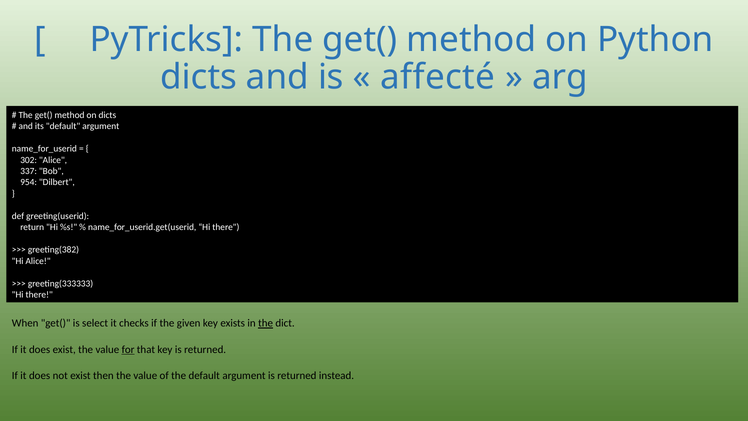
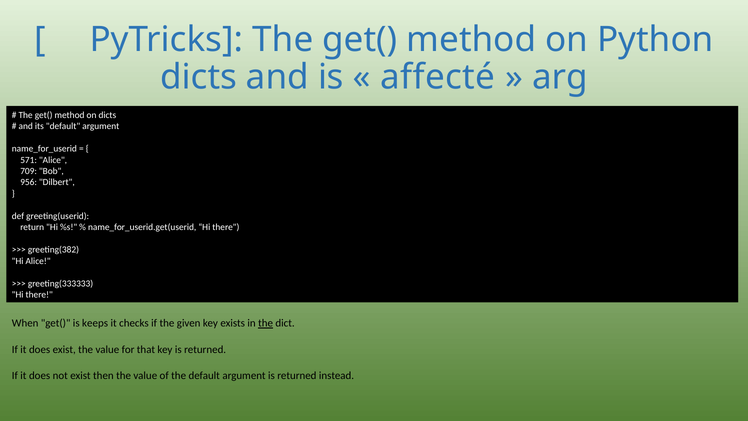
302: 302 -> 571 (29, 160)
337: 337 -> 709 (29, 171)
954: 954 -> 956 (29, 182)
select: select -> keeps (95, 323)
for underline: present -> none (128, 349)
